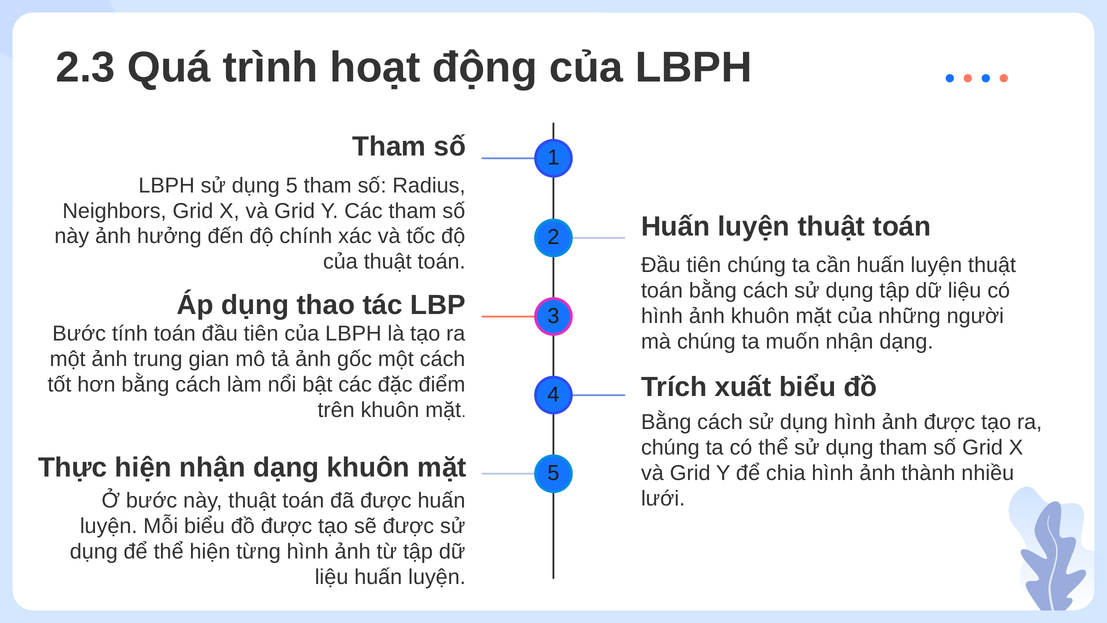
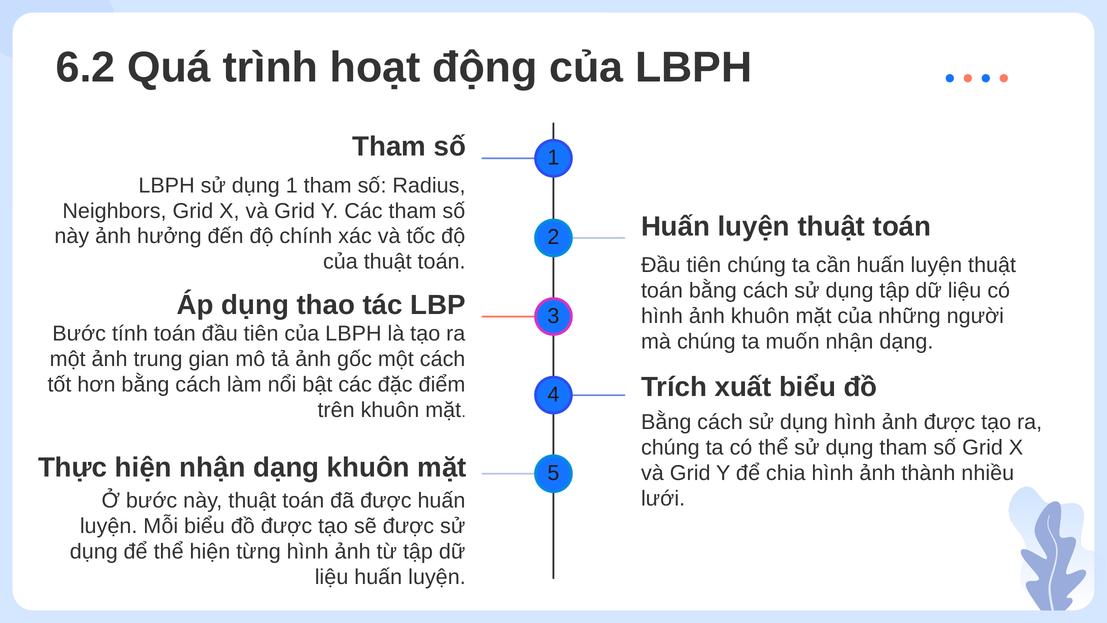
2.3: 2.3 -> 6.2 (86, 68)
dụng 5: 5 -> 1 (292, 185)
